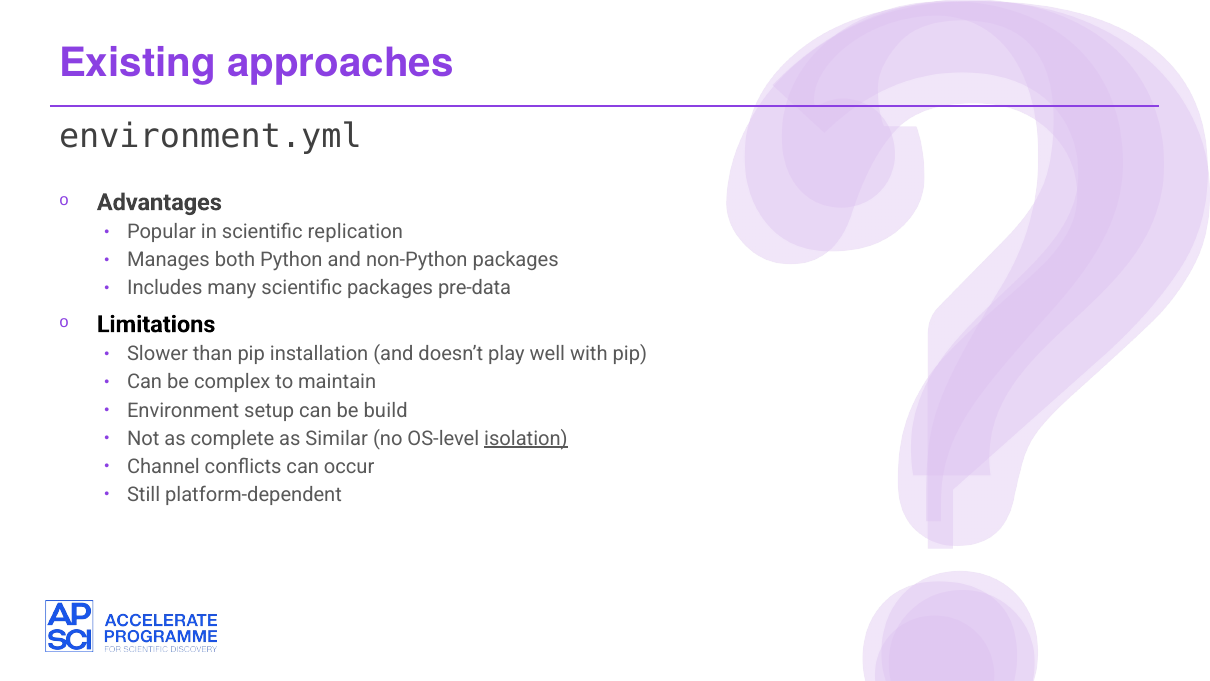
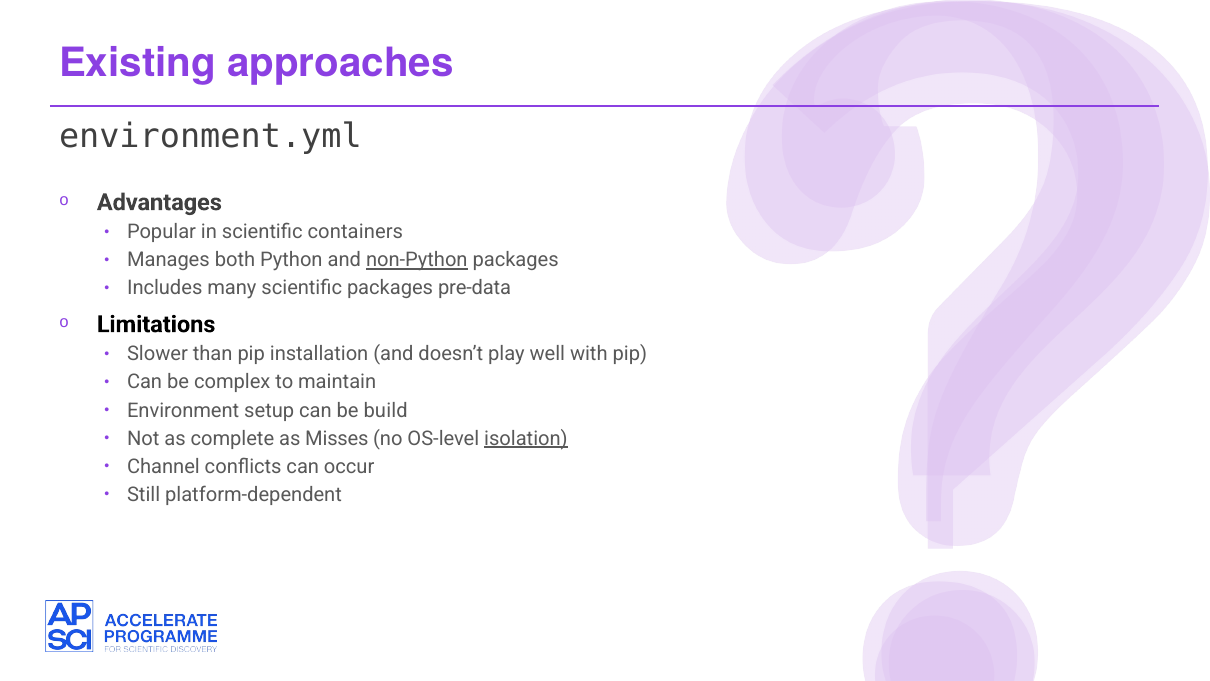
replication: replication -> containers (355, 232)
non-Python underline: none -> present (417, 260)
Similar: Similar -> Misses (337, 438)
